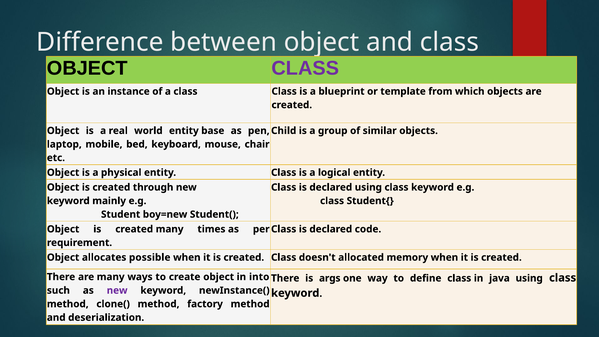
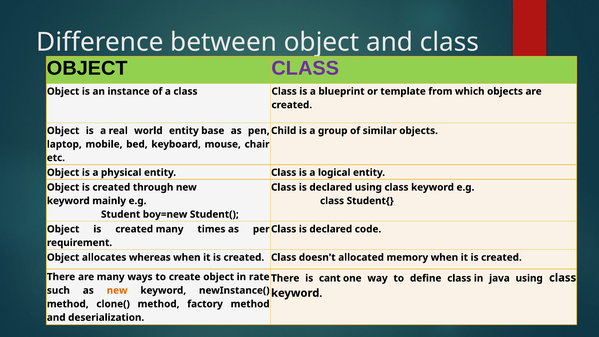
possible: possible -> whereas (150, 257)
into: into -> rate (259, 277)
args: args -> cant (330, 278)
new colour: purple -> orange (117, 290)
